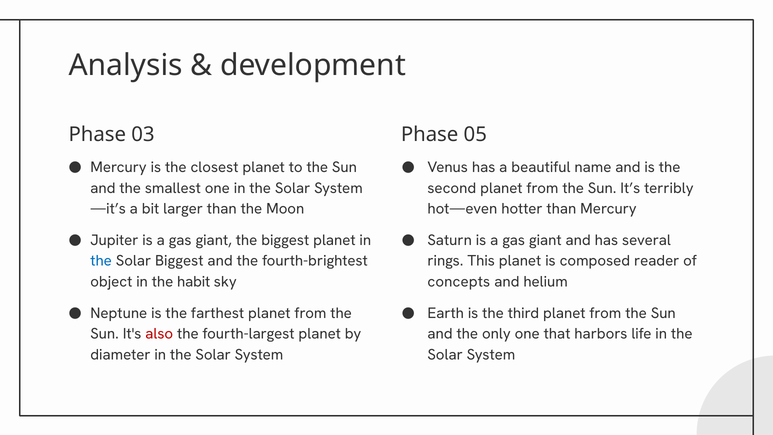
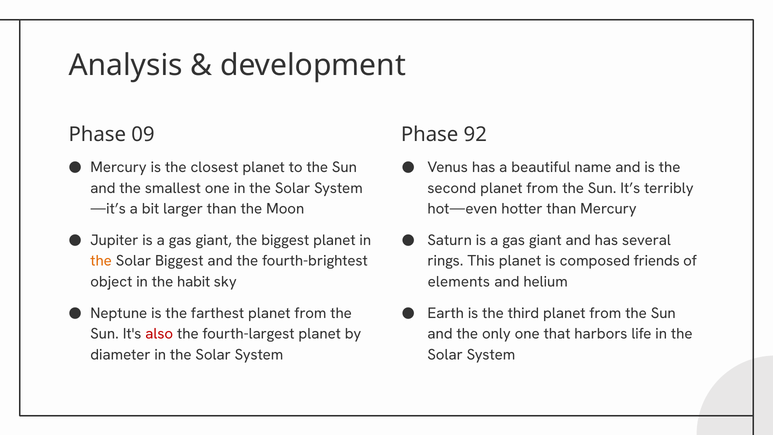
03: 03 -> 09 (143, 135)
05: 05 -> 92 (475, 135)
the colour: blue -> orange (101, 261)
reader: reader -> friends (657, 261)
concepts: concepts -> elements (459, 282)
